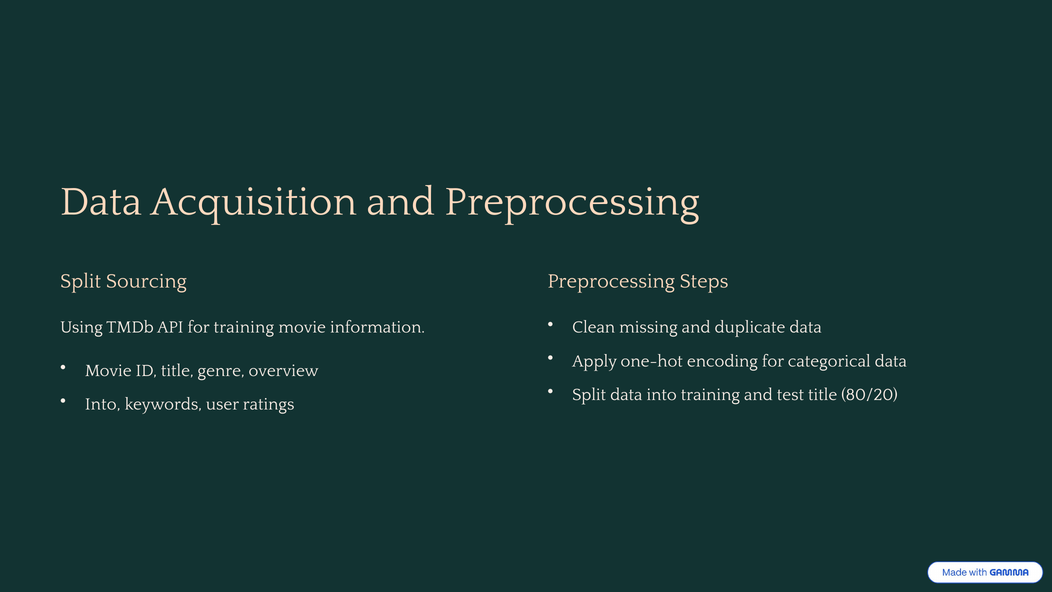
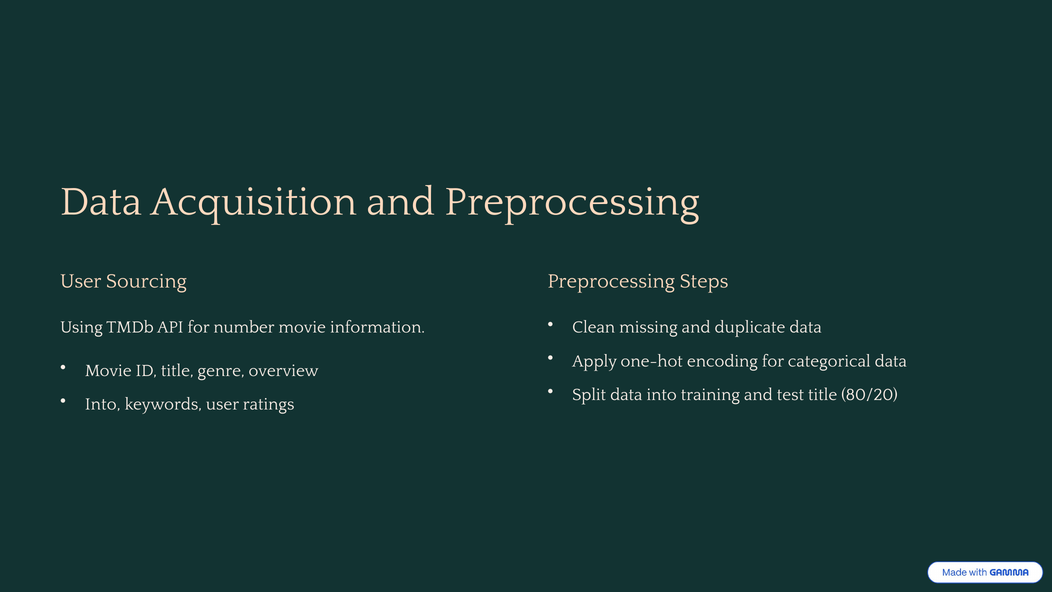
Split: Split -> User (81, 281)
for training: training -> number (244, 327)
